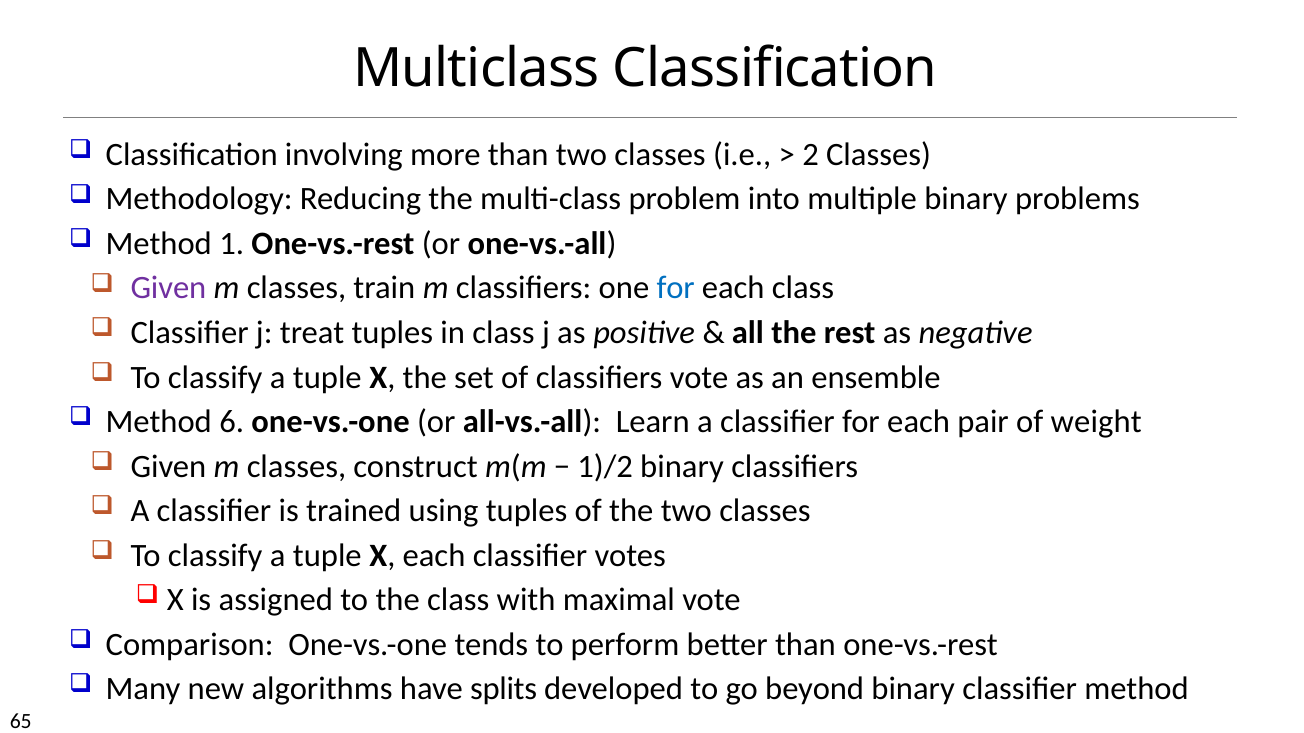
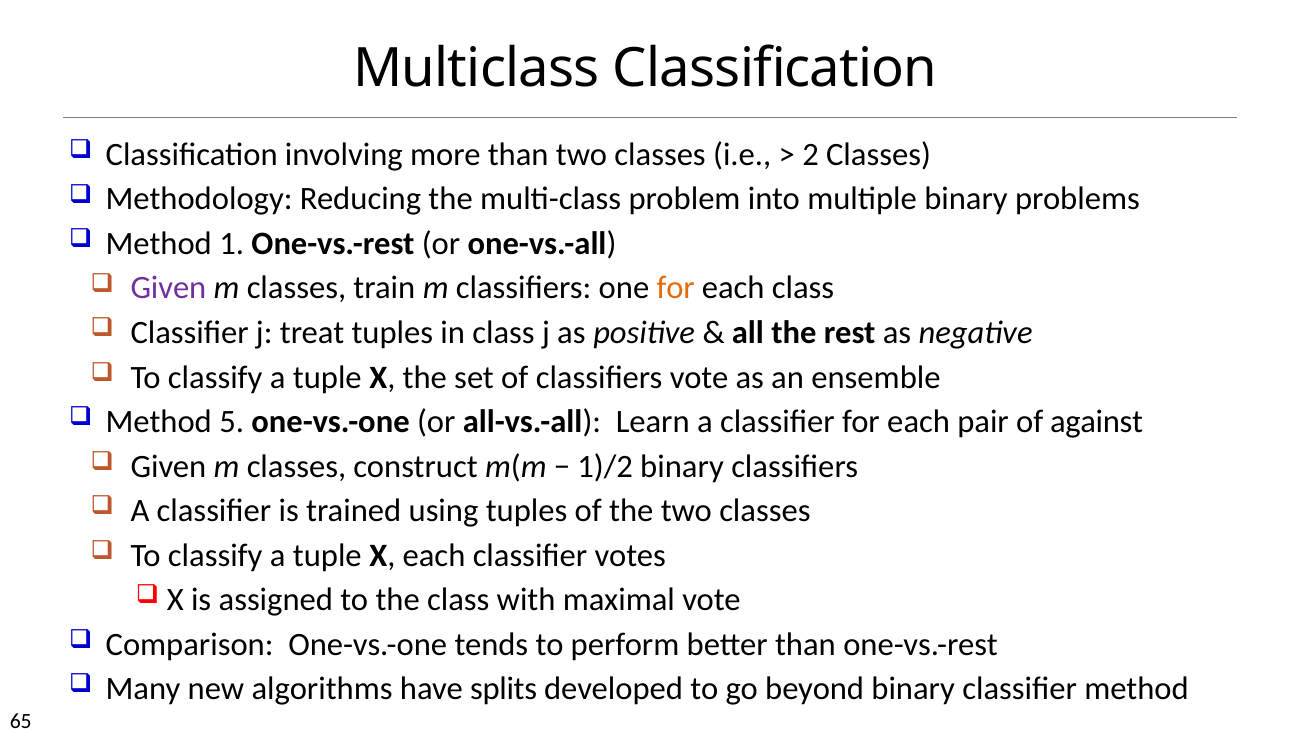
for colour: blue -> orange (676, 288)
6: 6 -> 5 (232, 422)
weight: weight -> against (1097, 422)
